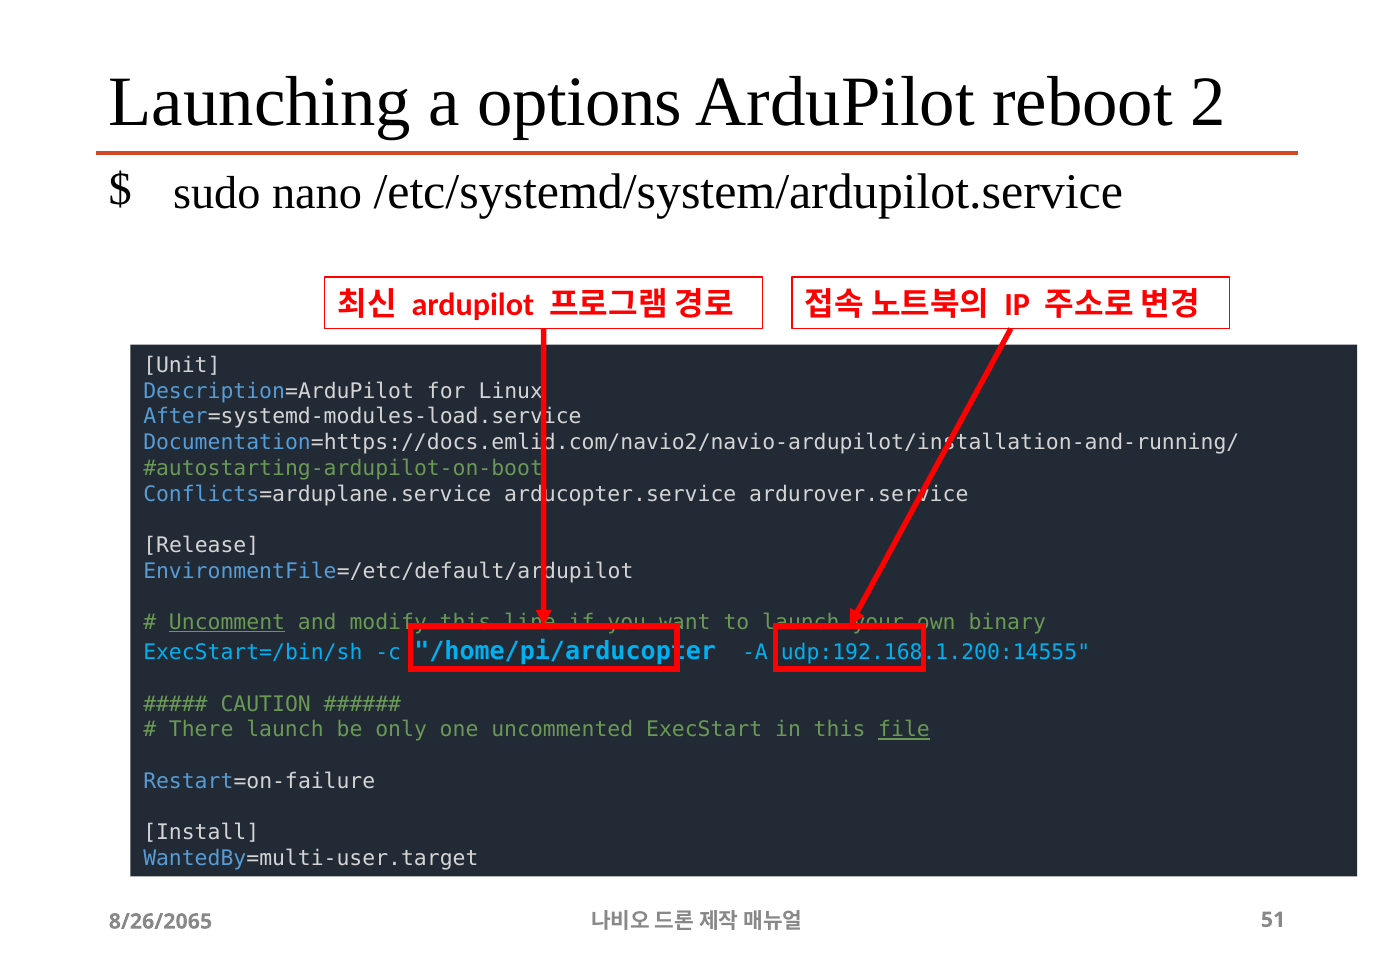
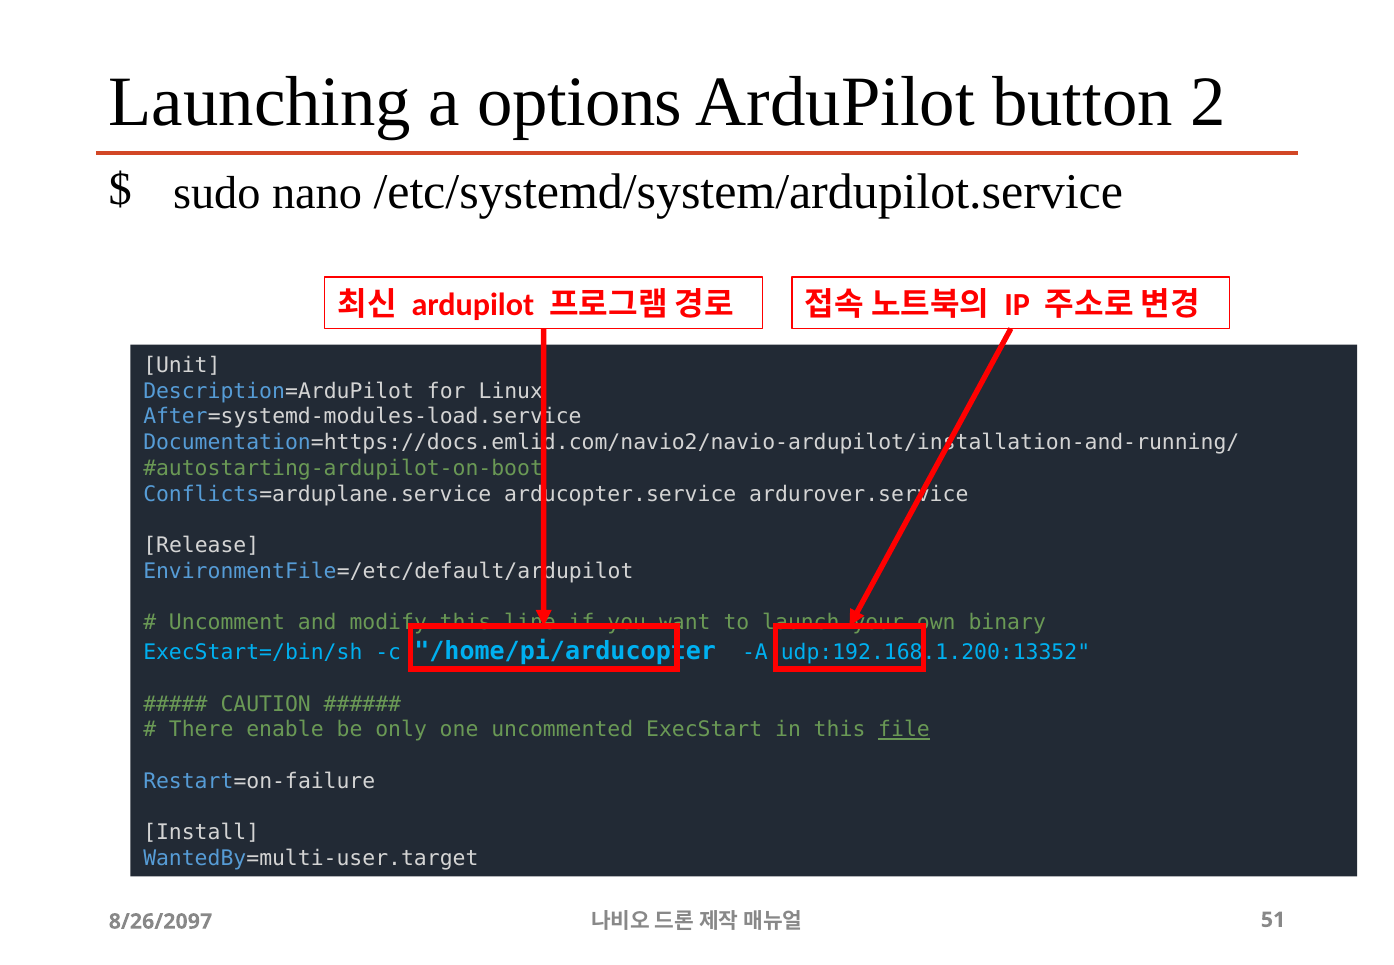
reboot: reboot -> button (1083, 102)
Uncomment underline: present -> none (227, 623)
udp:192.168.1.200:14555: udp:192.168.1.200:14555 -> udp:192.168.1.200:13352 (935, 652)
There launch: launch -> enable (285, 730)
8/26/2065: 8/26/2065 -> 8/26/2097 (160, 922)
